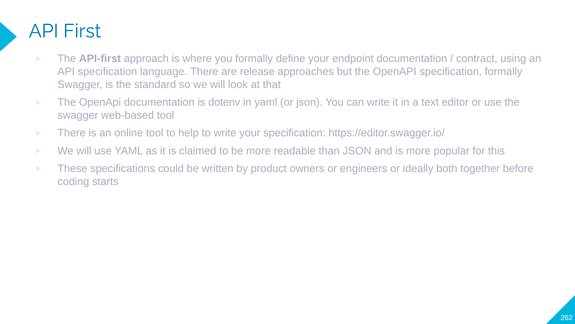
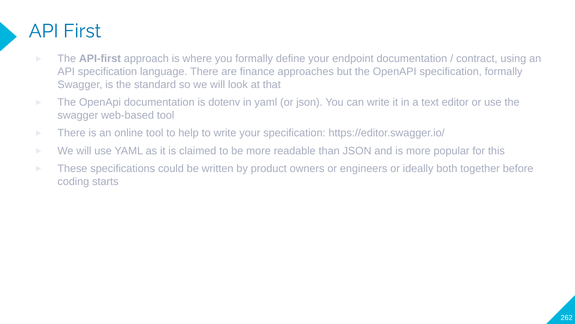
release: release -> finance (257, 72)
